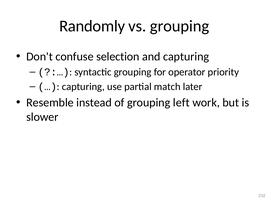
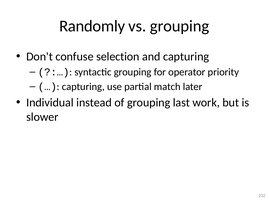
Resemble: Resemble -> Individual (50, 102)
left: left -> last (181, 102)
